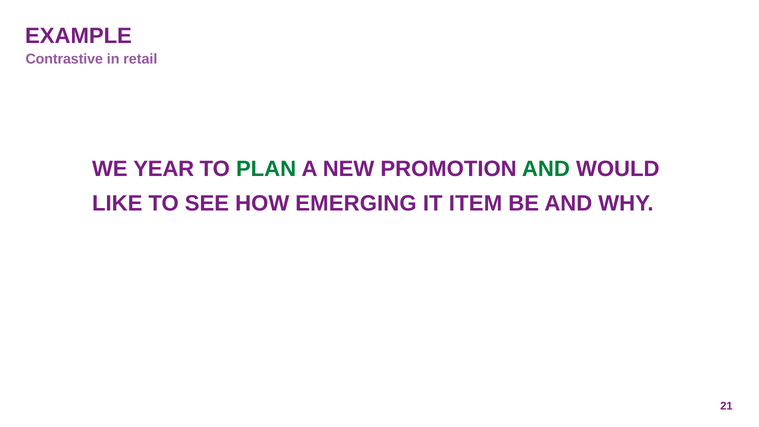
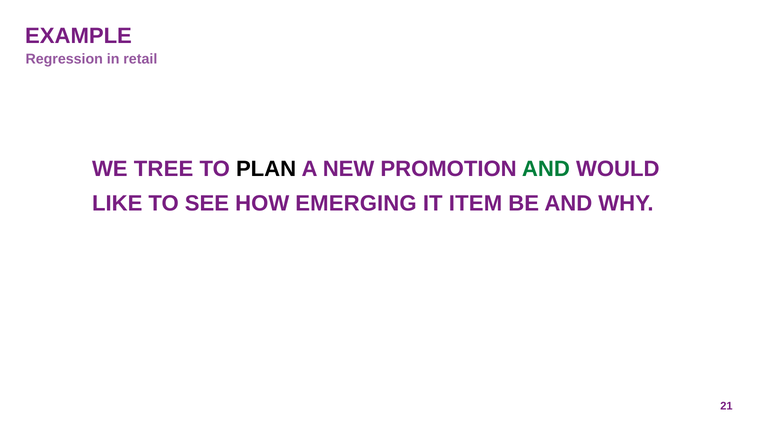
Contrastive: Contrastive -> Regression (64, 59)
YEAR: YEAR -> TREE (164, 169)
PLAN colour: green -> black (266, 169)
